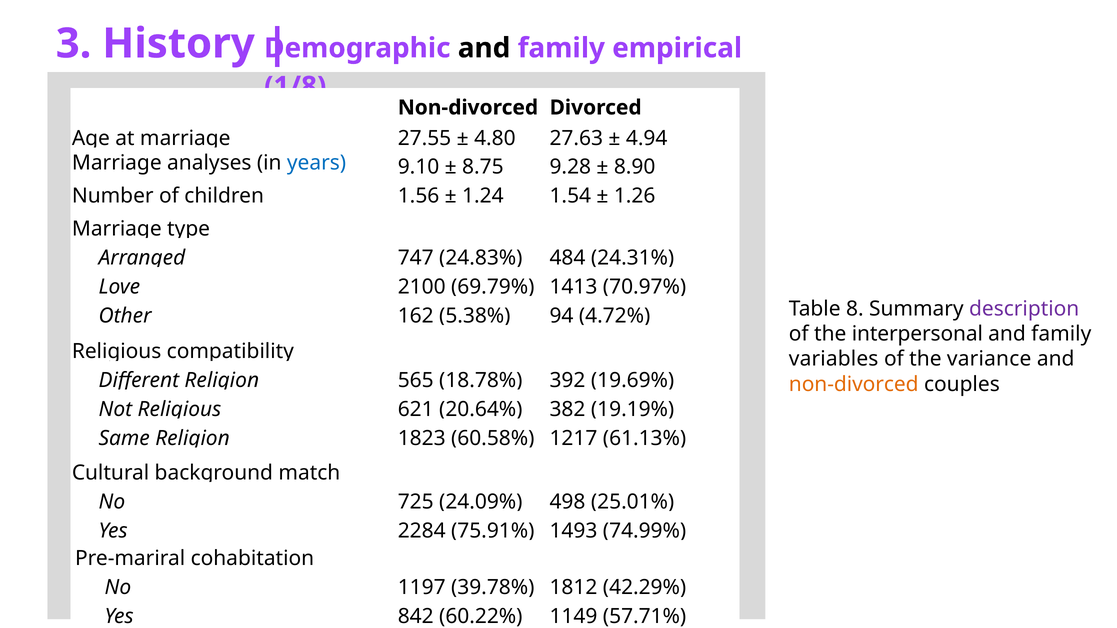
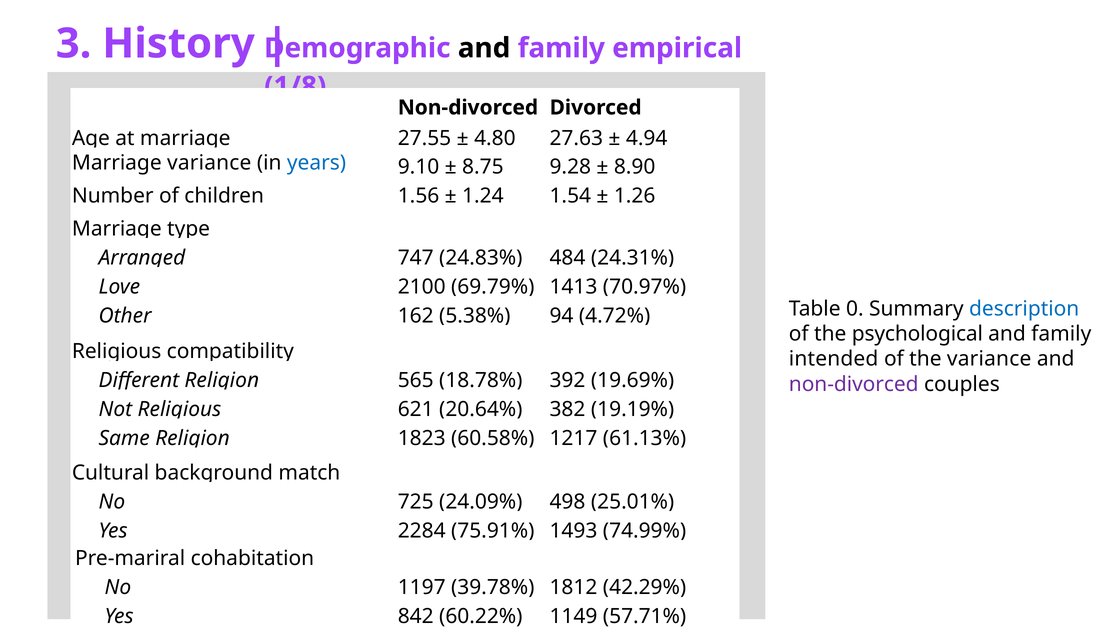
Marriage analyses: analyses -> variance (209, 163)
8: 8 -> 0 (855, 309)
description colour: purple -> blue (1024, 309)
interpersonal: interpersonal -> psychological (917, 334)
variables: variables -> intended (834, 359)
non-divorced colour: orange -> purple (854, 384)
